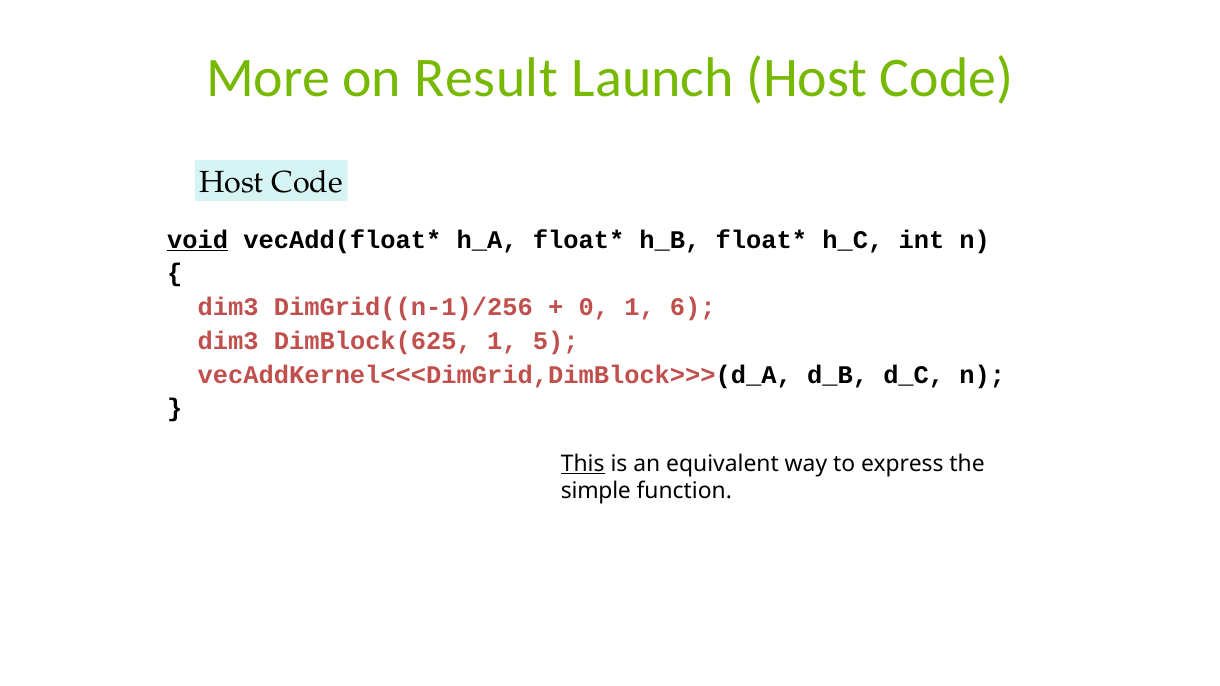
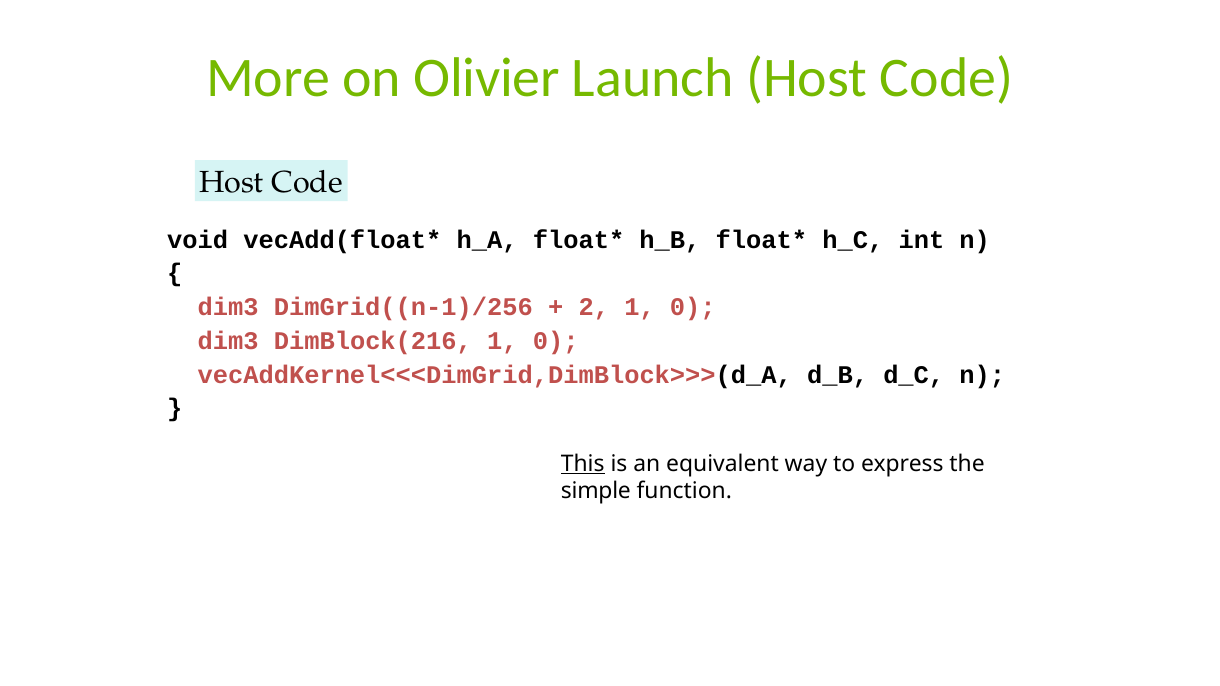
Result: Result -> Olivier (487, 78)
void underline: present -> none (198, 240)
0: 0 -> 2 (594, 307)
6: 6 -> 0 (693, 307)
DimBlock(625: DimBlock(625 -> DimBlock(216 (373, 341)
5: 5 -> 0 (556, 341)
